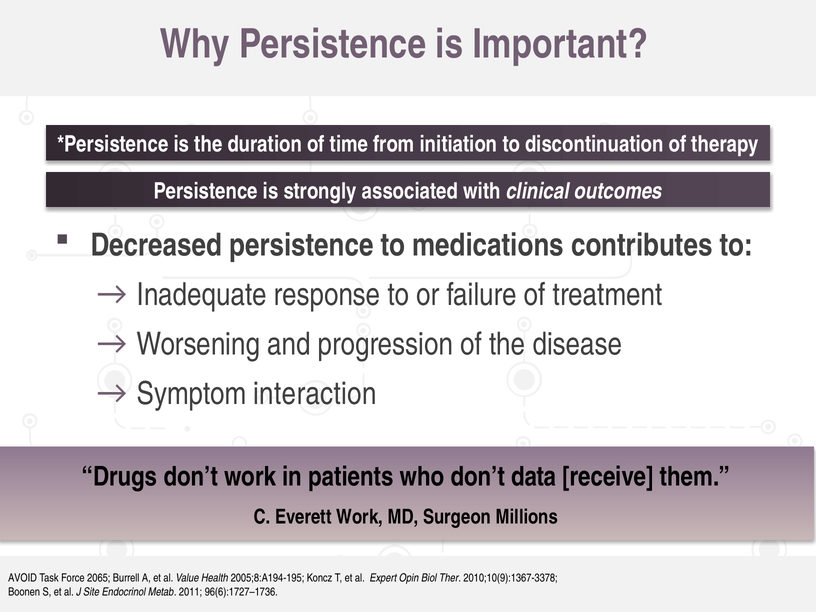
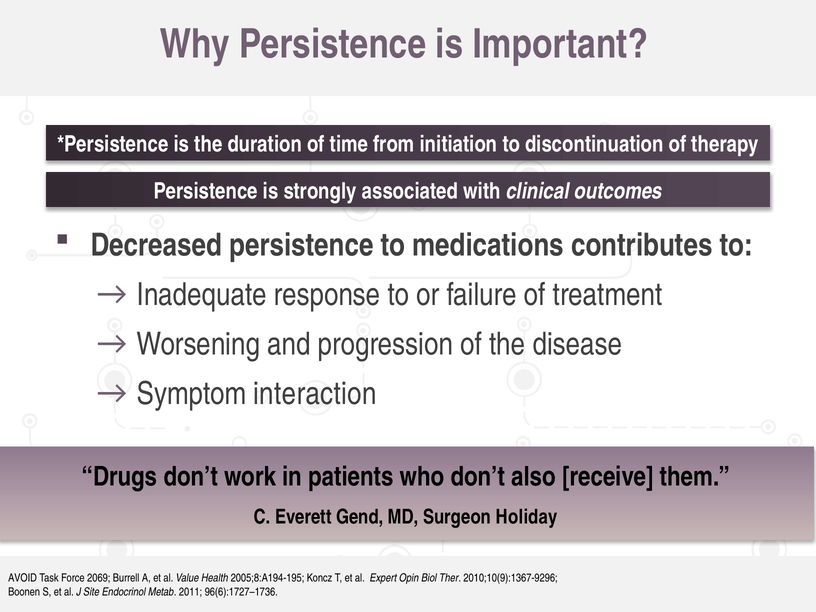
data: data -> also (534, 477)
Everett Work: Work -> Gend (360, 517)
Millions: Millions -> Holiday (527, 517)
2065: 2065 -> 2069 (99, 578)
2010;10(9):1367-3378: 2010;10(9):1367-3378 -> 2010;10(9):1367-9296 (511, 578)
